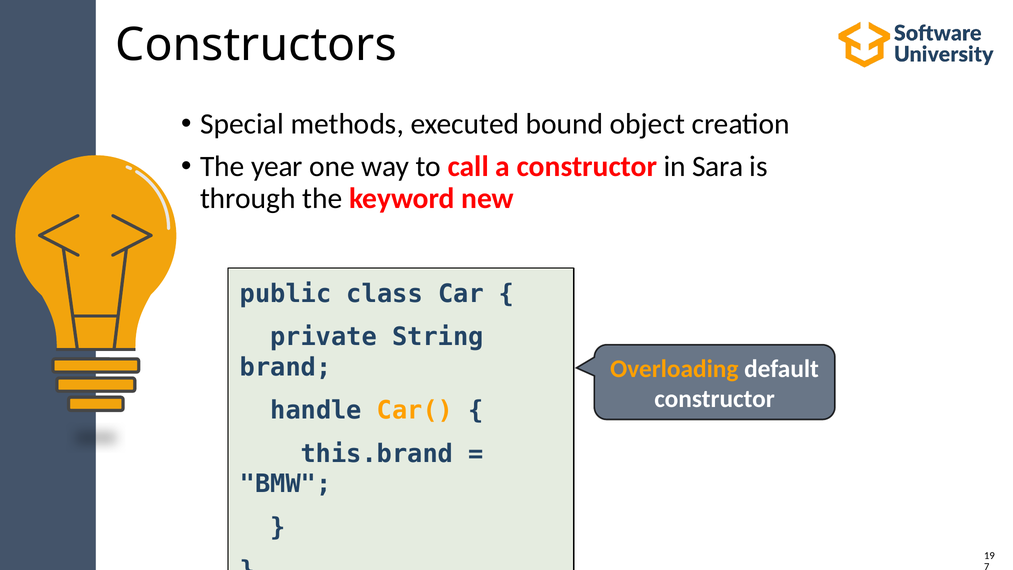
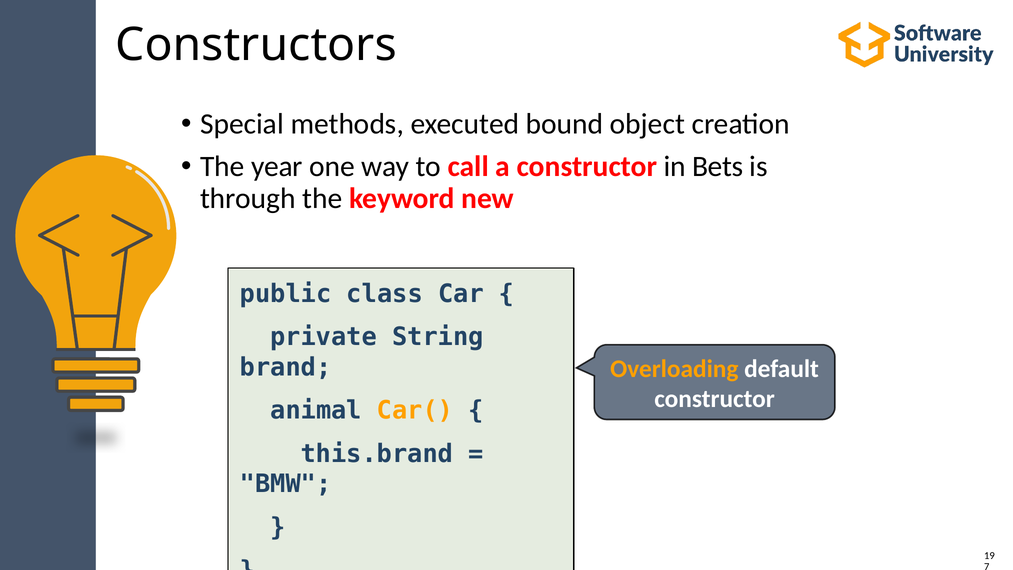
Sara: Sara -> Bets (718, 167)
handle: handle -> animal (316, 410)
